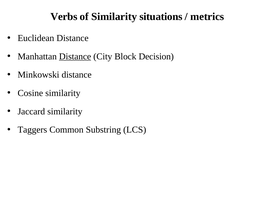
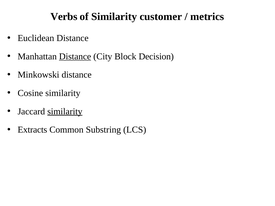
situations: situations -> customer (161, 16)
similarity underline: none -> present (65, 112)
Taggers: Taggers -> Extracts (32, 130)
